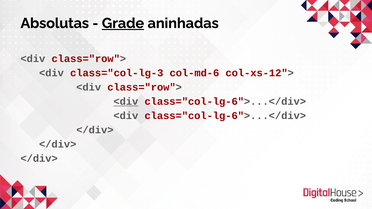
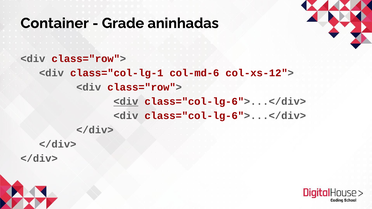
Absolutas: Absolutas -> Container (55, 23)
Grade underline: present -> none (123, 23)
class="col-lg-3: class="col-lg-3 -> class="col-lg-1 (117, 73)
